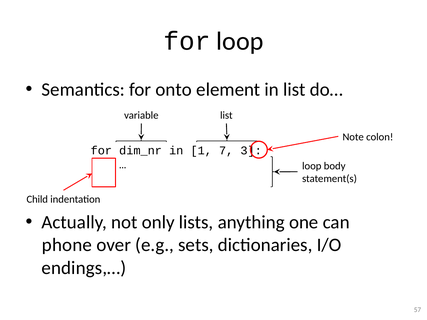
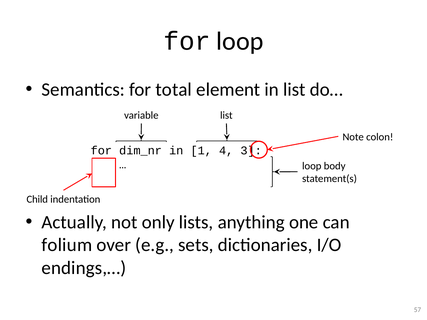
onto: onto -> total (174, 90)
7: 7 -> 4 (226, 151)
phone: phone -> folium (67, 245)
